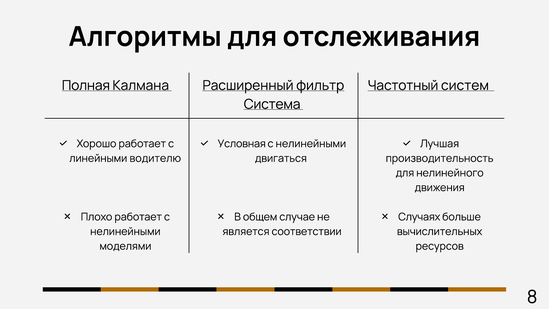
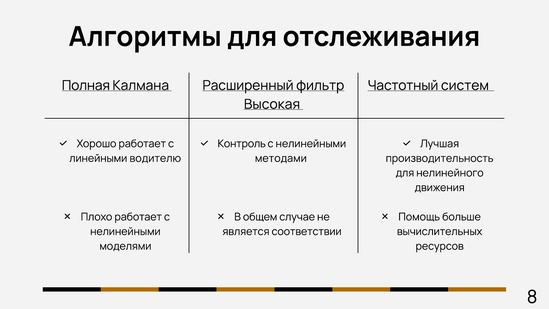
Система: Система -> Высокая (272, 104)
Условная: Условная -> Контроль (242, 144)
двигаться: двигаться -> методами (281, 158)
Случаях: Случаях -> Помощь (419, 217)
